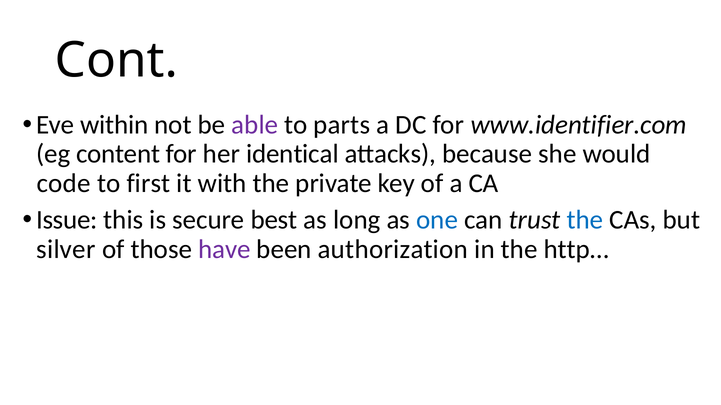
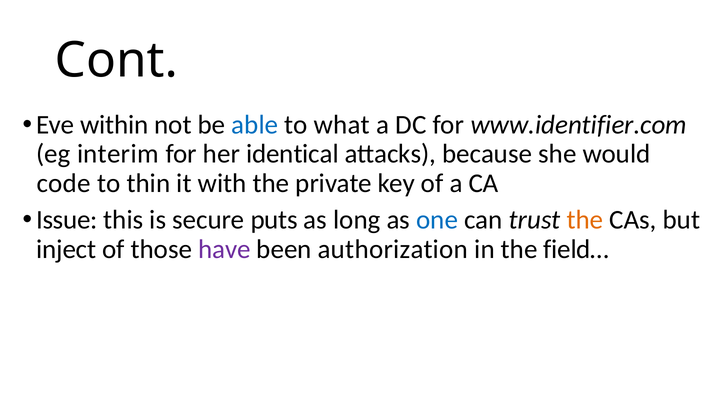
able colour: purple -> blue (255, 125)
parts: parts -> what (342, 125)
content: content -> interim (118, 154)
first: first -> thin (148, 184)
best: best -> puts (274, 220)
the colour: blue -> orange (585, 220)
silver: silver -> inject (66, 249)
http…: http… -> field… (576, 249)
